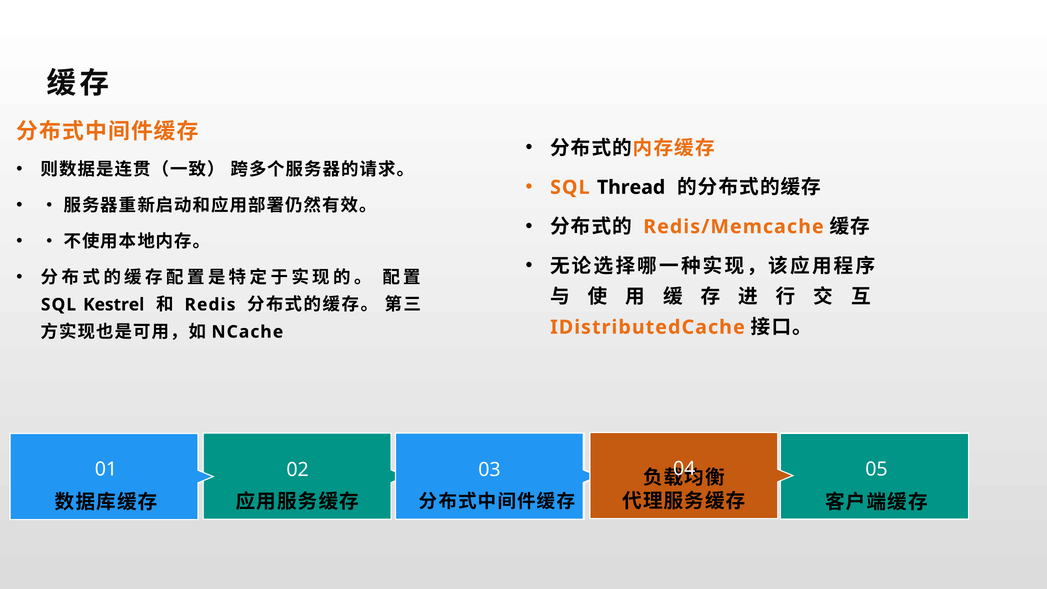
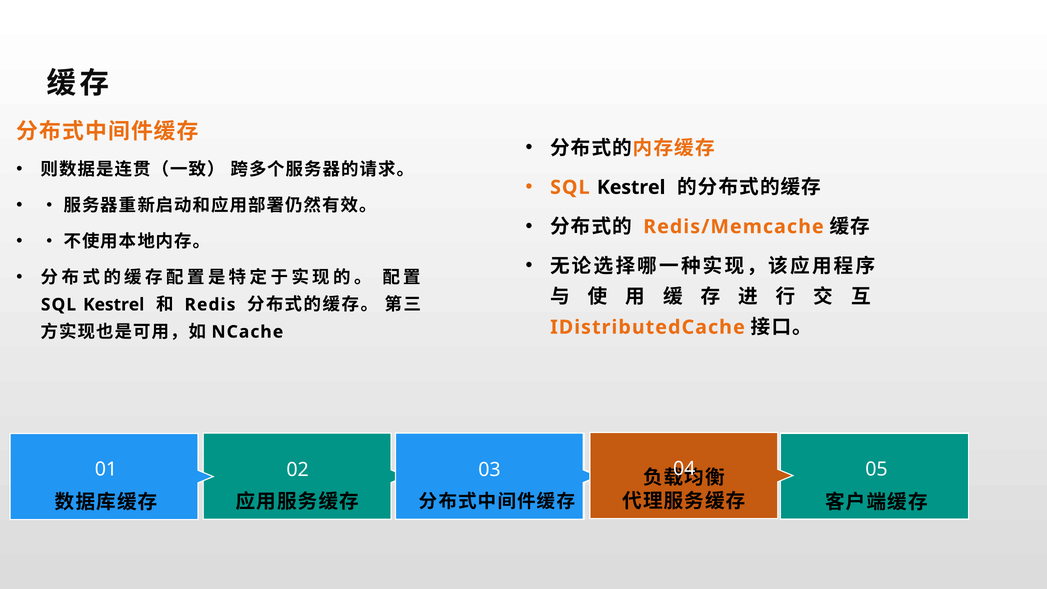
Thread: Thread -> Kestrel (631, 187)
